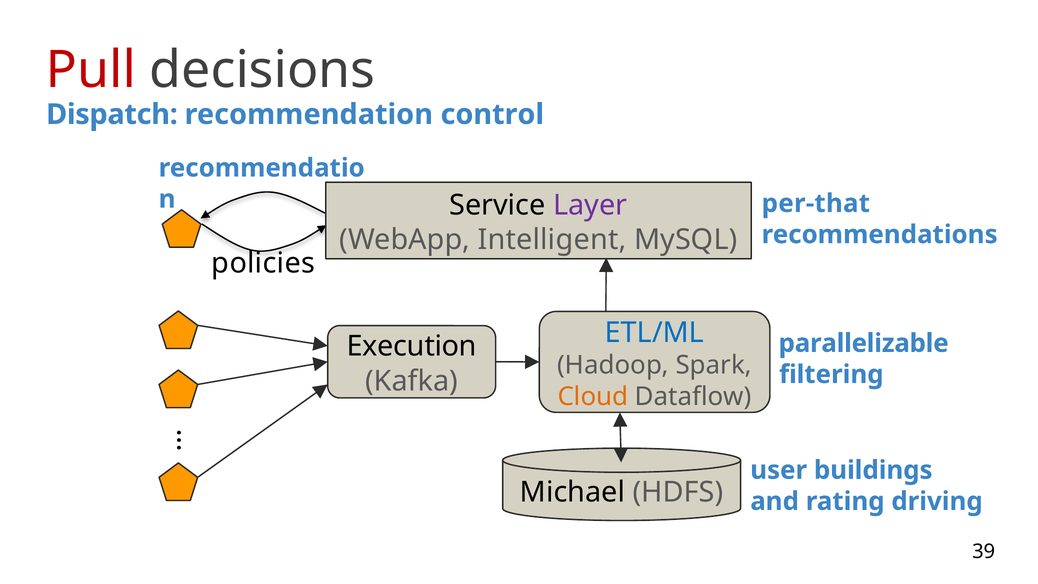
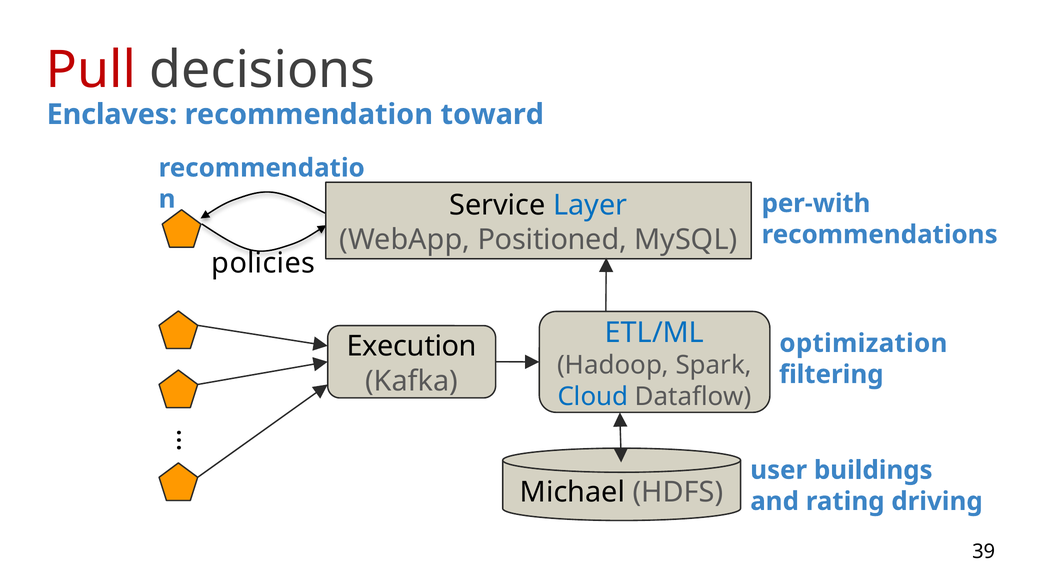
Dispatch: Dispatch -> Enclaves (112, 114)
control: control -> toward (492, 114)
Layer colour: purple -> blue (590, 205)
per-that: per-that -> per-with (816, 203)
Intelligent: Intelligent -> Positioned (552, 240)
parallelizable: parallelizable -> optimization (863, 343)
Cloud colour: orange -> blue (593, 397)
